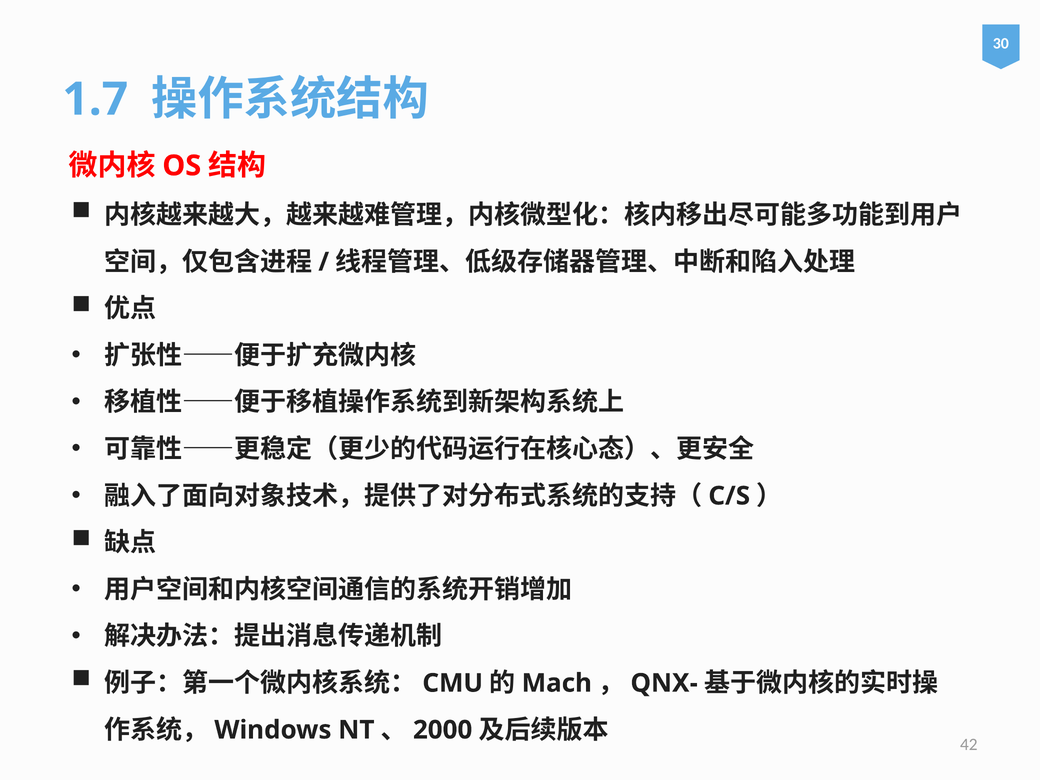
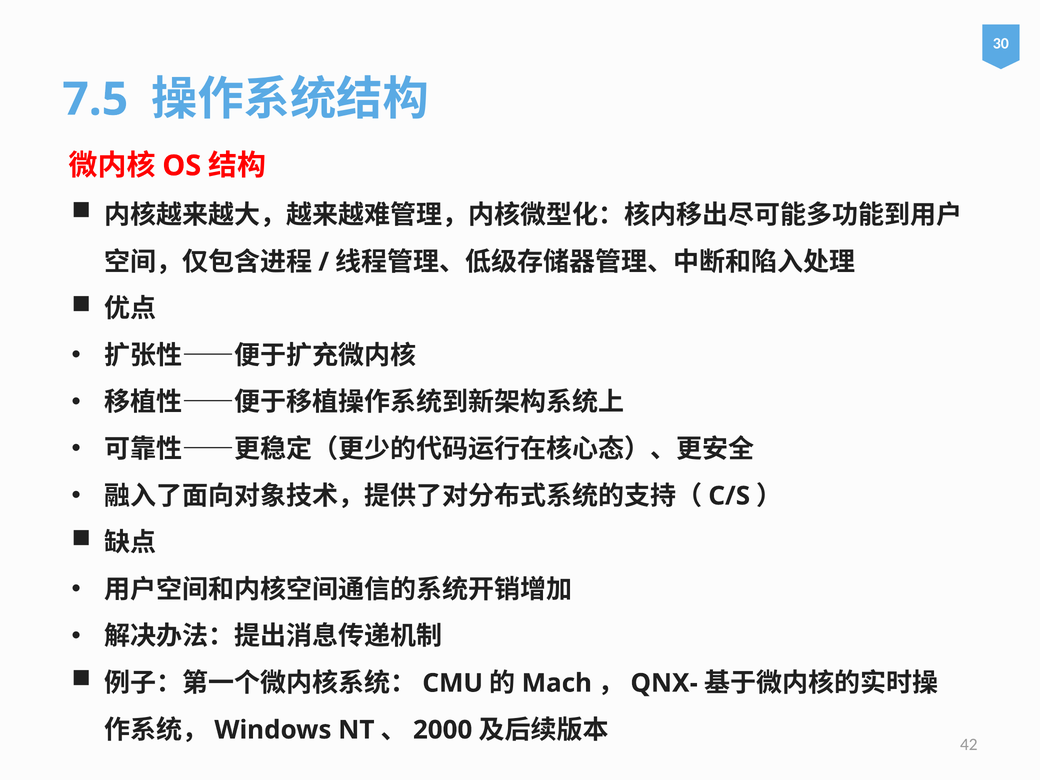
1.7: 1.7 -> 7.5 (95, 99)
